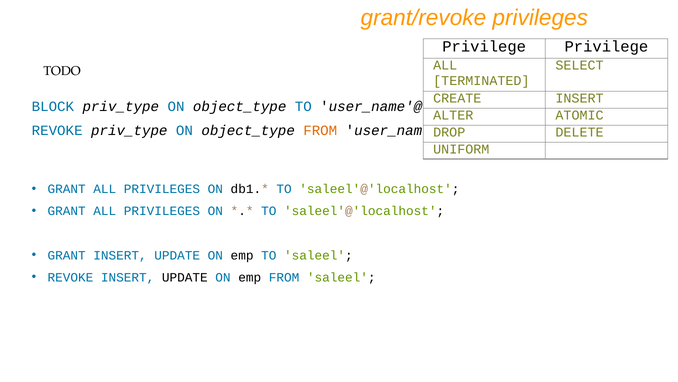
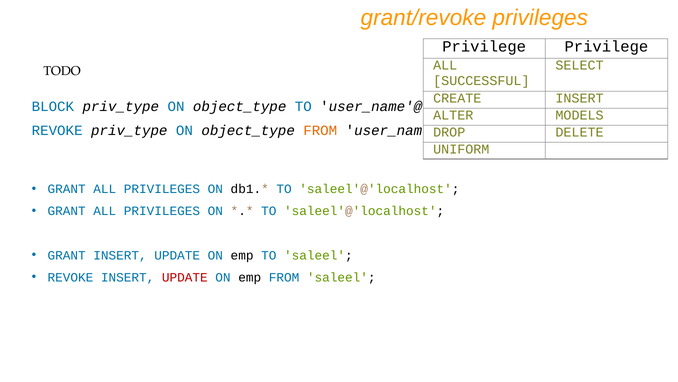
TERMINATED: TERMINATED -> SUCCESSFUL (481, 80)
ATOMIC: ATOMIC -> MODELS (580, 115)
UPDATE colour: black -> red (185, 277)
